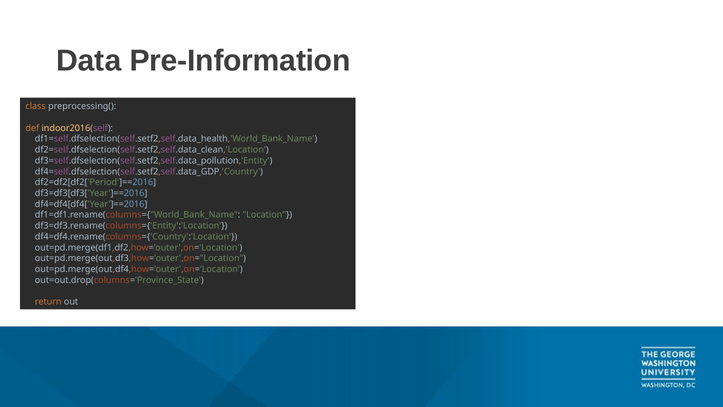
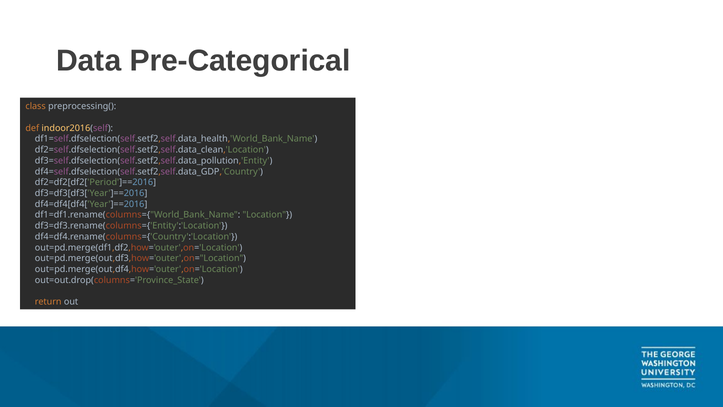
Pre-Information: Pre-Information -> Pre-Categorical (240, 61)
